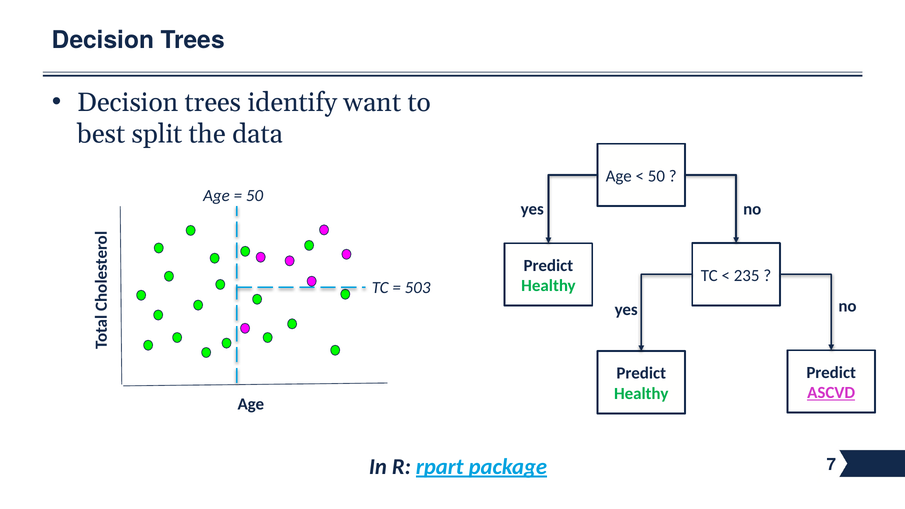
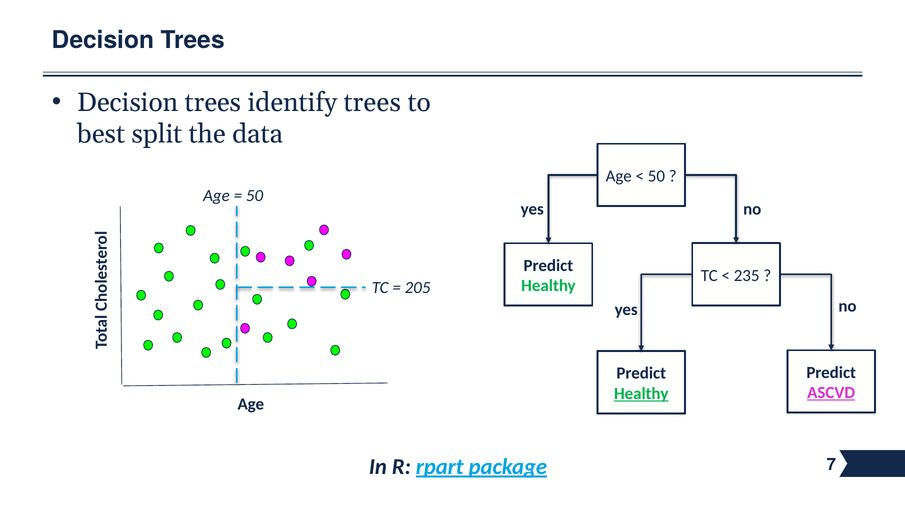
identify want: want -> trees (372, 103)
503: 503 -> 205 (418, 287)
Healthy underline: none -> present (641, 394)
